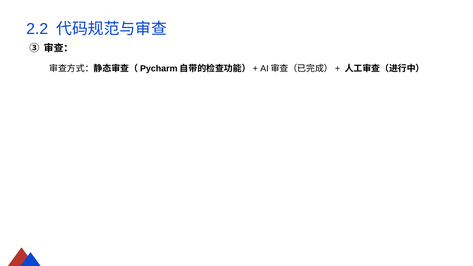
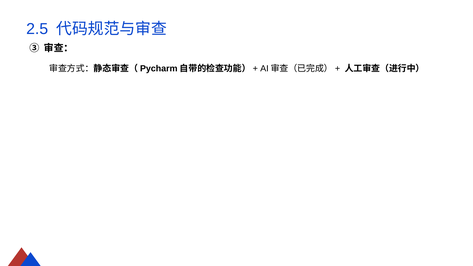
2.2: 2.2 -> 2.5 (37, 29)
